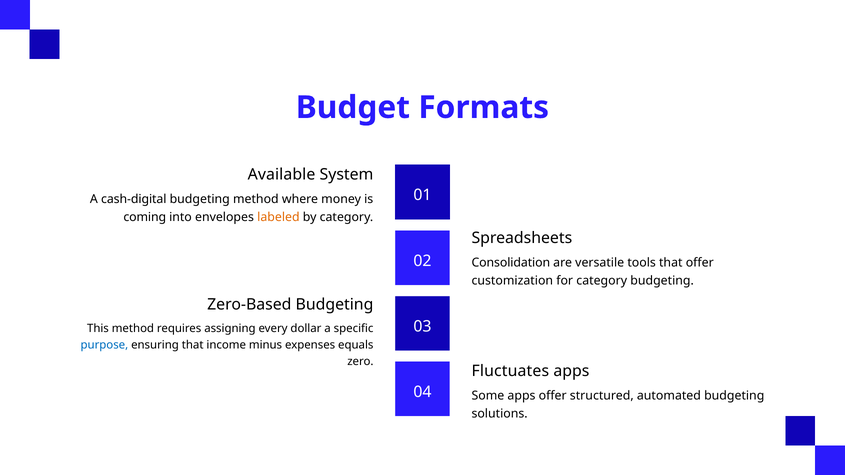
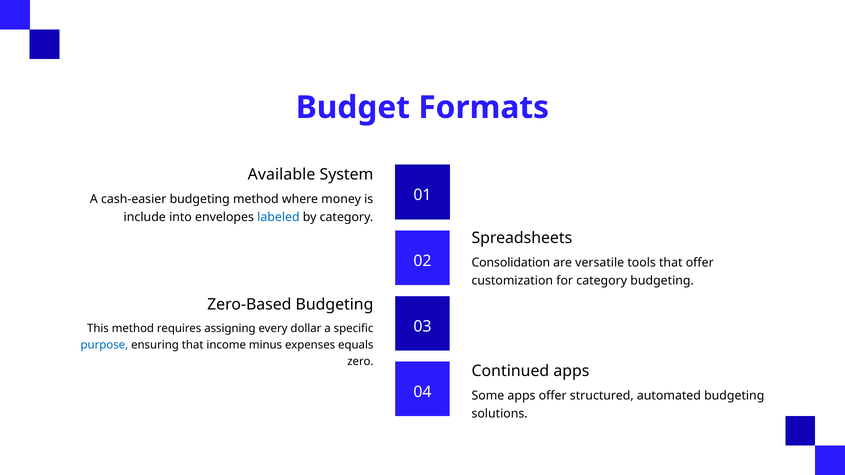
cash-digital: cash-digital -> cash-easier (134, 199)
coming: coming -> include (145, 217)
labeled colour: orange -> blue (278, 217)
Fluctuates: Fluctuates -> Continued (510, 371)
